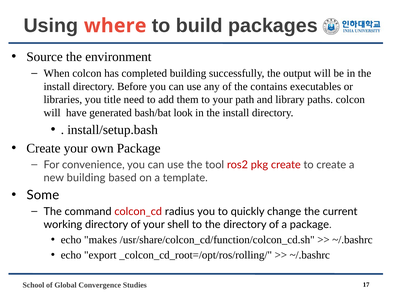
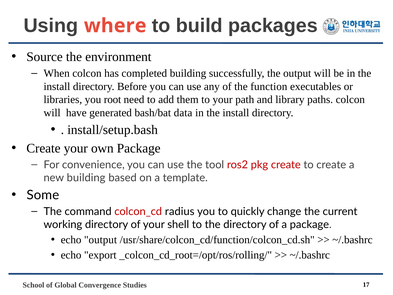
contains: contains -> function (269, 86)
title: title -> root (112, 99)
look: look -> data (183, 113)
echo makes: makes -> output (101, 240)
